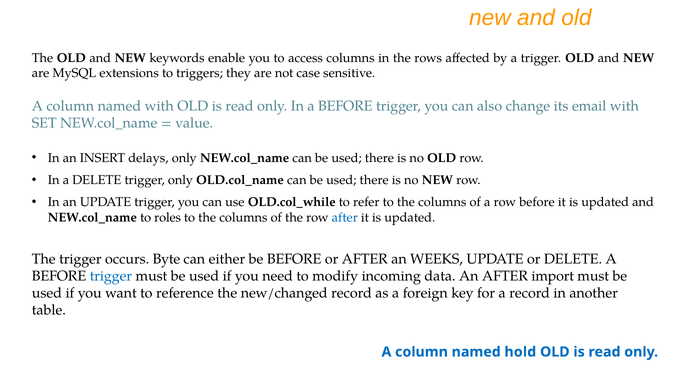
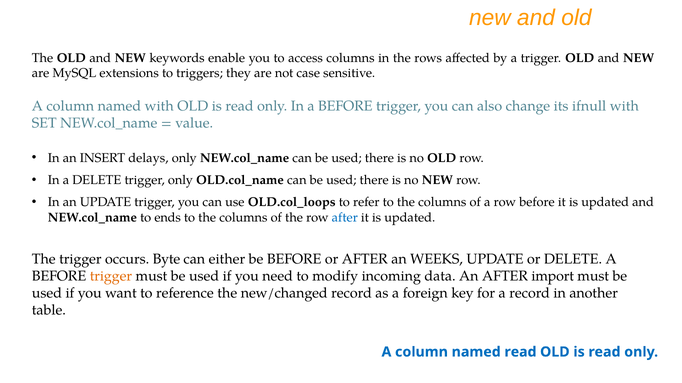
email: email -> ifnull (589, 106)
OLD.col_while: OLD.col_while -> OLD.col_loops (292, 202)
roles: roles -> ends (168, 218)
trigger colour: blue -> orange (111, 276)
named hold: hold -> read (520, 352)
